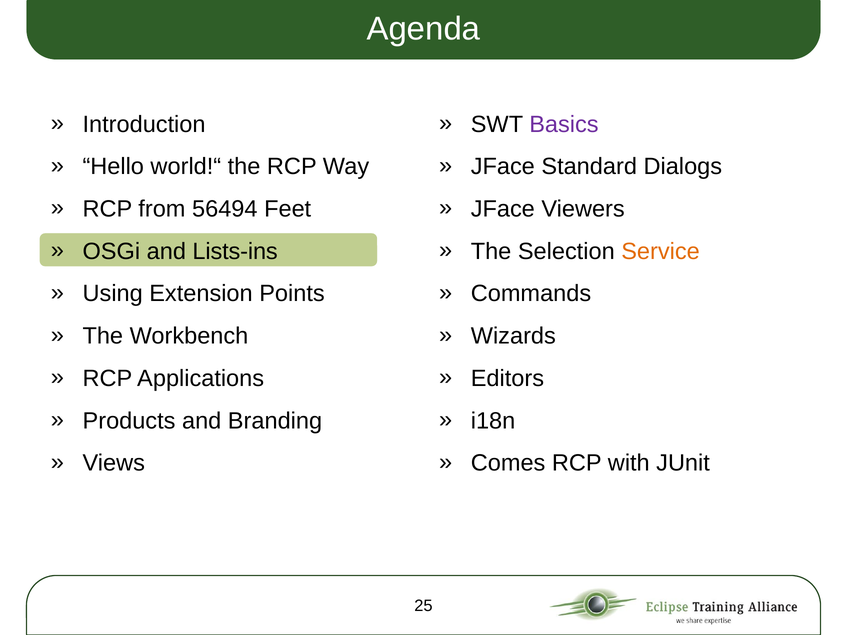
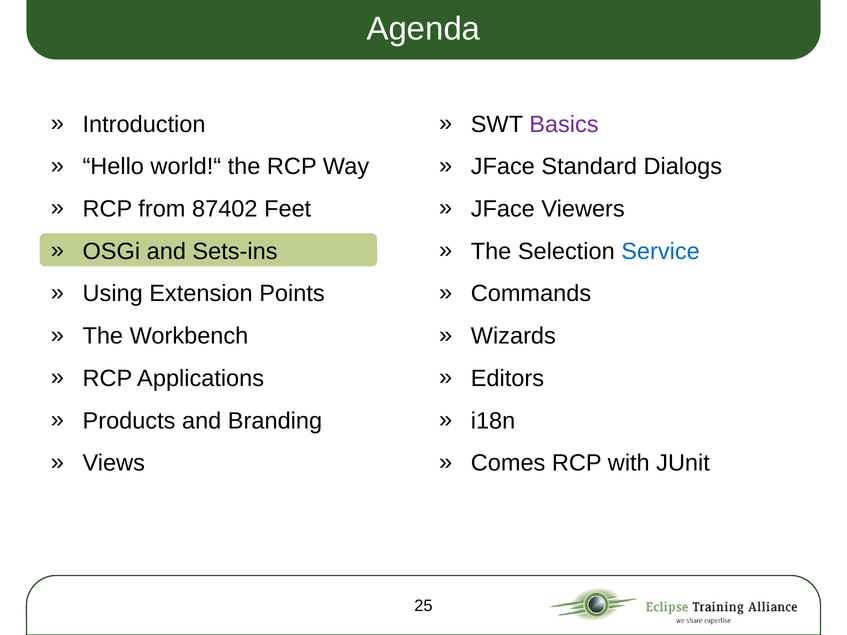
56494: 56494 -> 87402 (225, 209)
Lists-ins: Lists-ins -> Sets-ins (235, 251)
Service colour: orange -> blue (661, 251)
